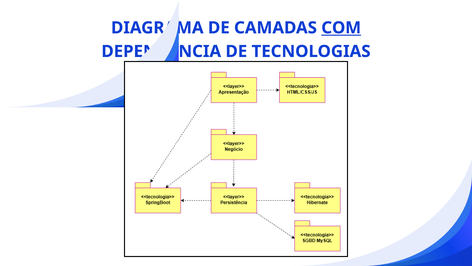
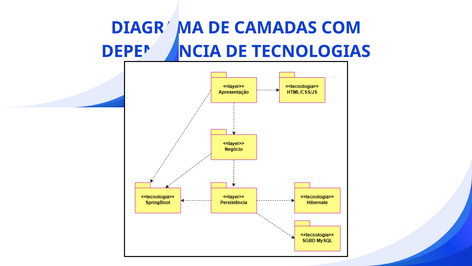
COM underline: present -> none (341, 28)
